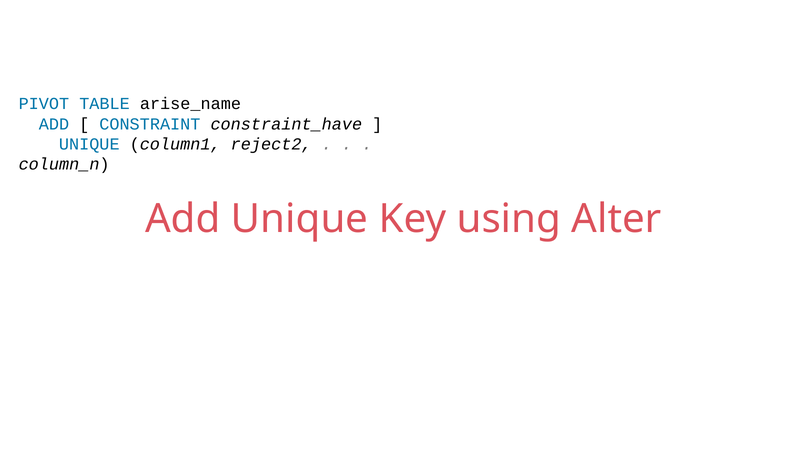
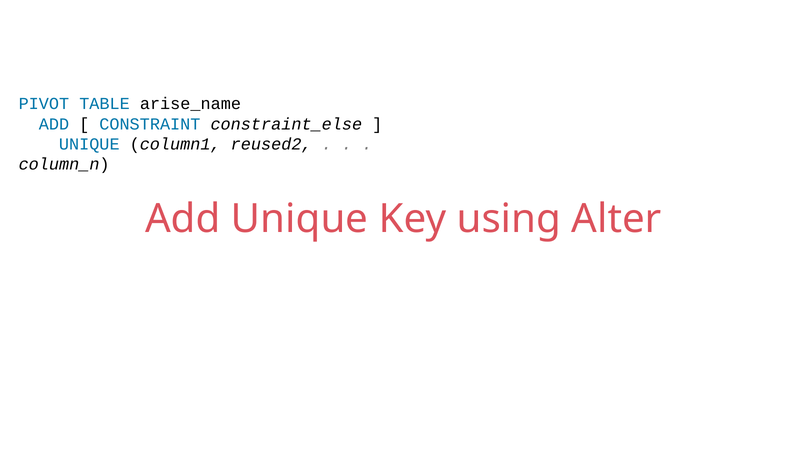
constraint_have: constraint_have -> constraint_else (286, 124)
reject2: reject2 -> reused2 (271, 144)
